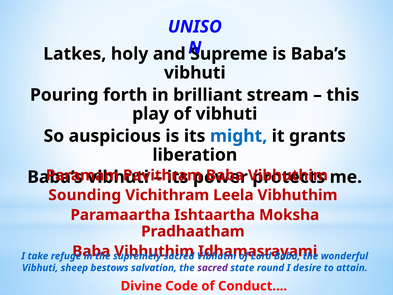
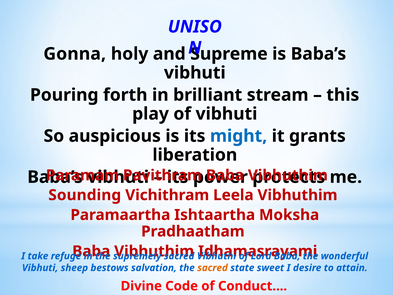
Latkes: Latkes -> Gonna (75, 54)
sacred colour: purple -> orange (213, 268)
round: round -> sweet (270, 268)
